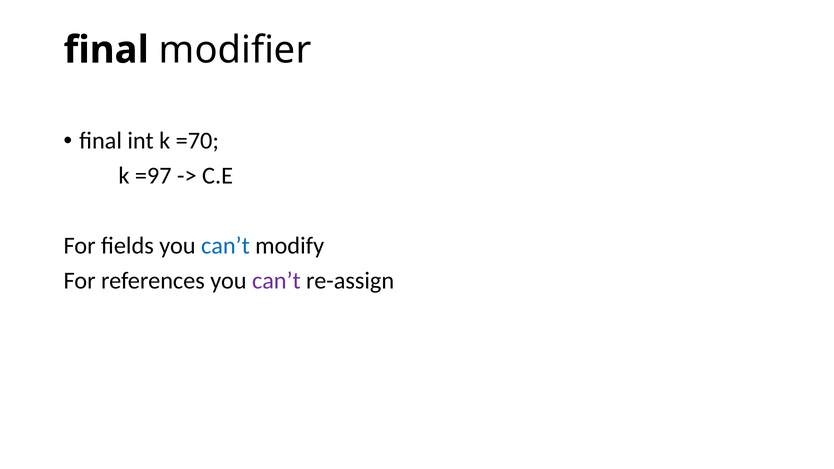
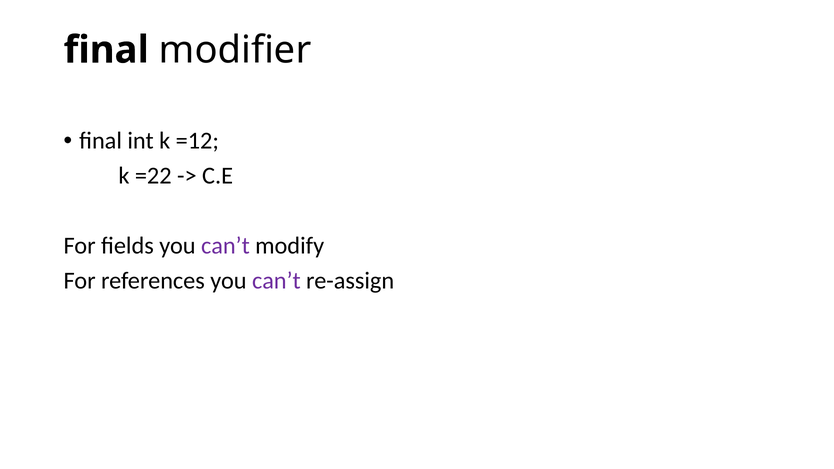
=70: =70 -> =12 (197, 141)
=97: =97 -> =22 (153, 176)
can’t colour: blue -> purple (225, 246)
